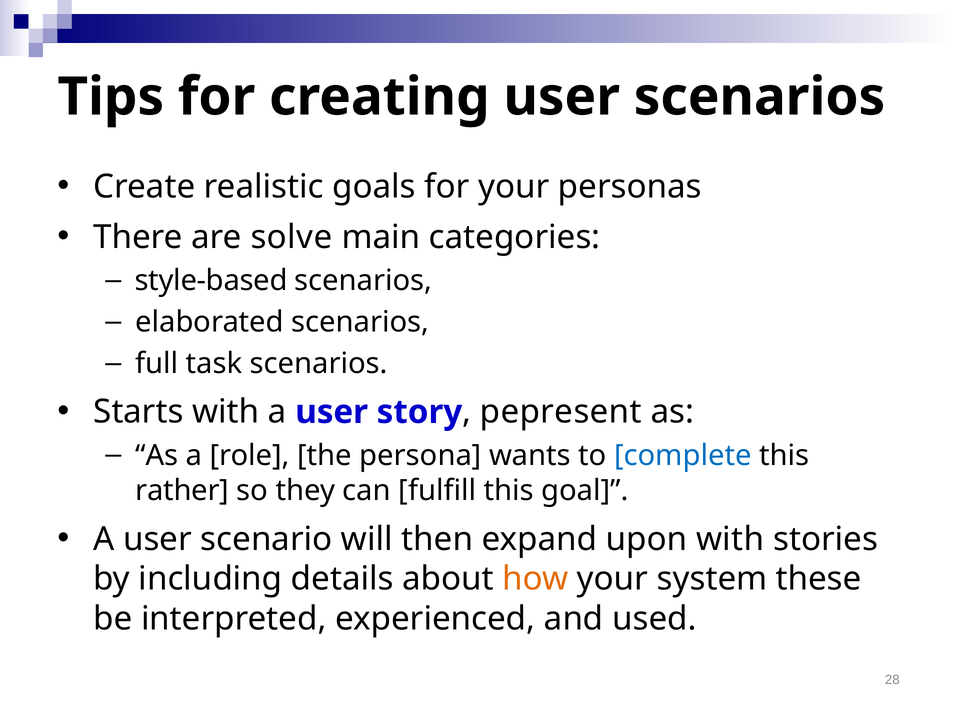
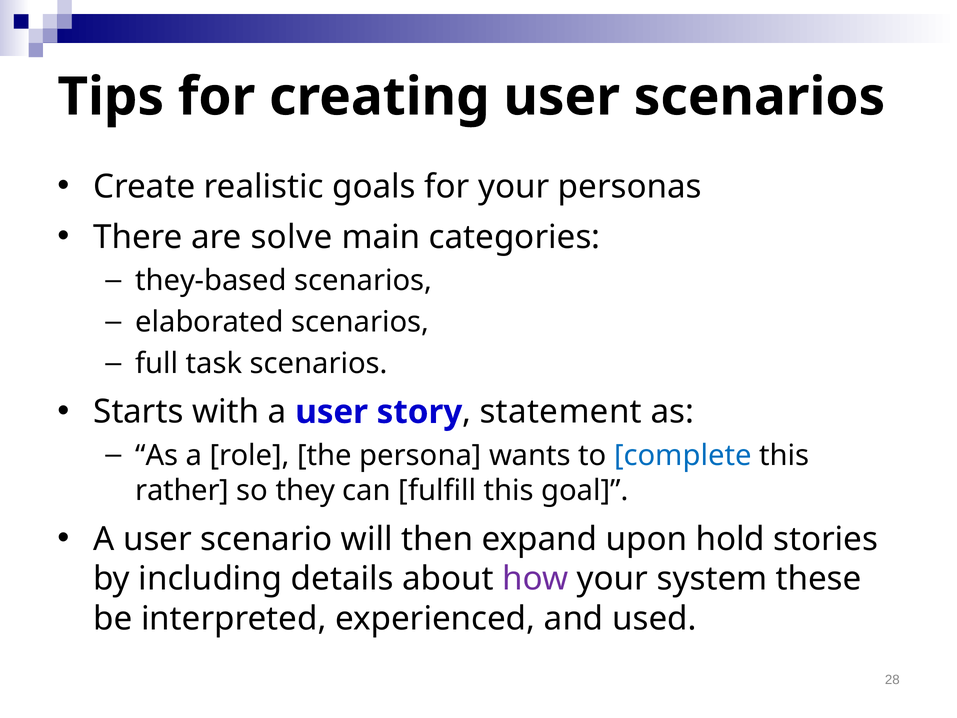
style-based: style-based -> they-based (211, 281)
pepresent: pepresent -> statement (561, 412)
upon with: with -> hold (730, 539)
how colour: orange -> purple (535, 579)
